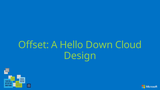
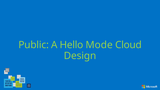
Offset: Offset -> Public (34, 45)
Down: Down -> Mode (99, 45)
